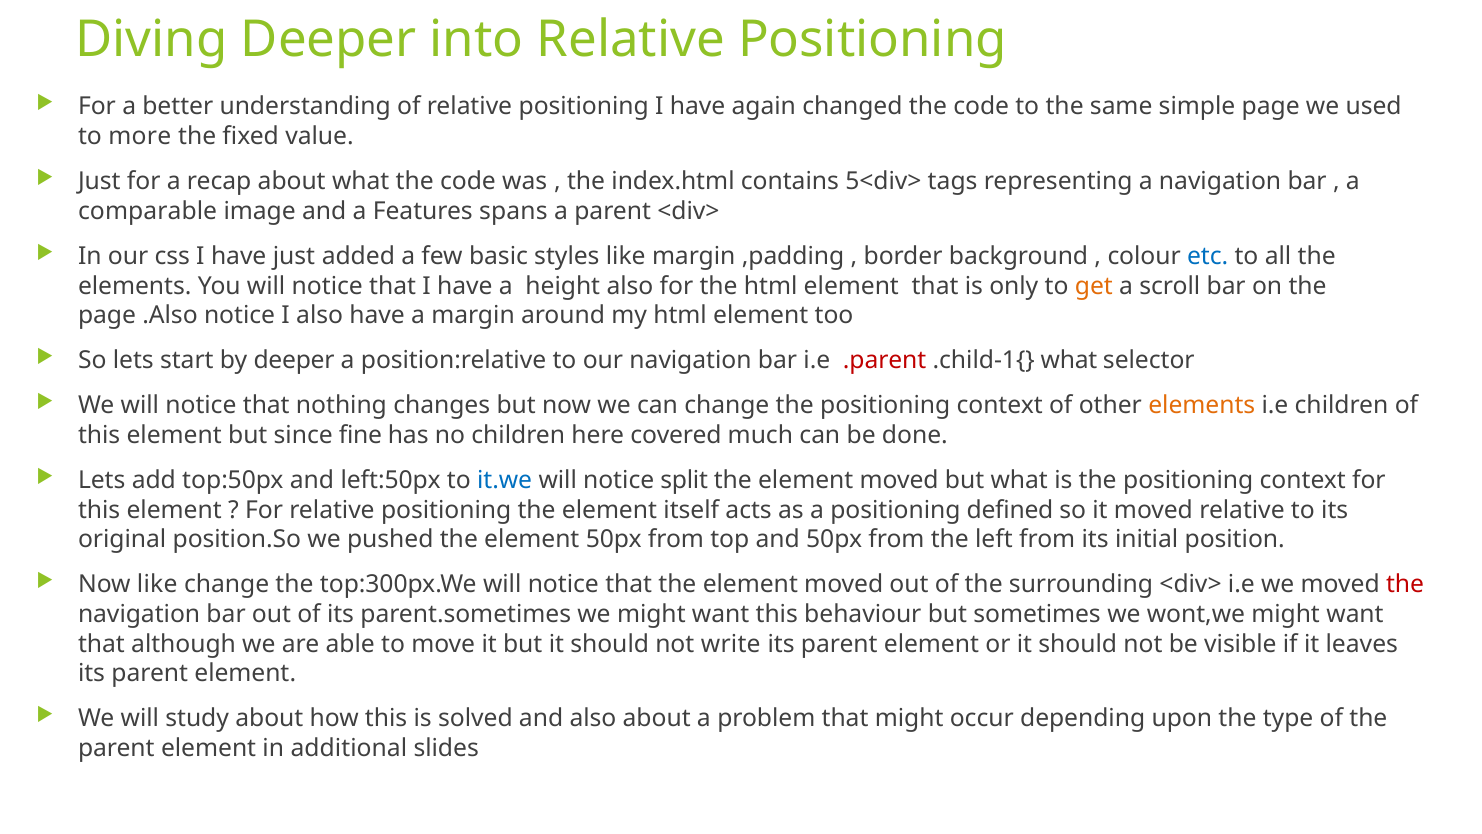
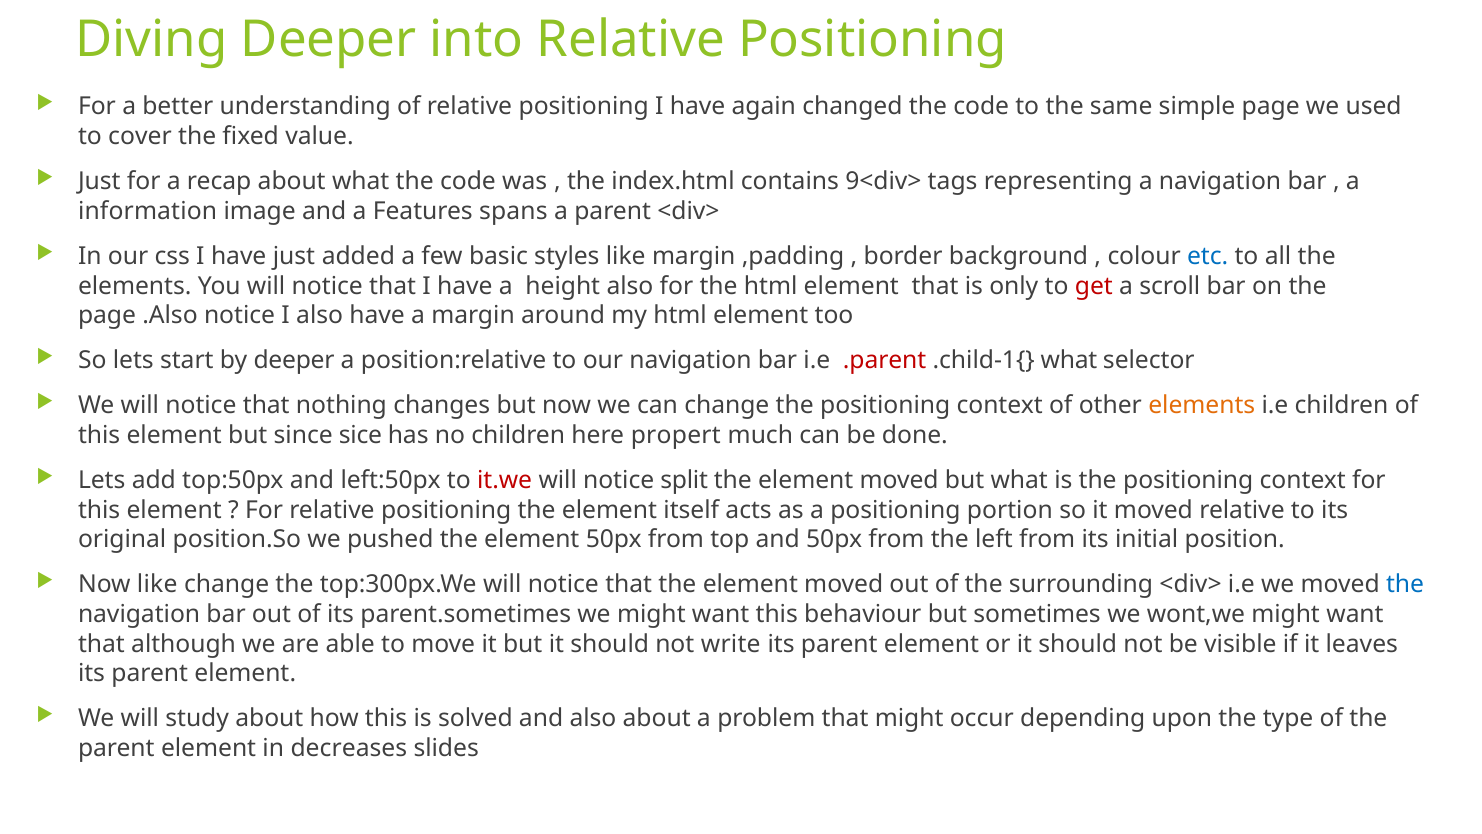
more: more -> cover (140, 136)
5<div>: 5<div> -> 9<div> (883, 181)
comparable: comparable -> information (148, 211)
get colour: orange -> red (1094, 286)
fine: fine -> sice (360, 435)
covered: covered -> propert (676, 435)
it.we colour: blue -> red (505, 480)
defined: defined -> portion (1010, 510)
the colour: red -> blue (1405, 585)
additional: additional -> decreases (349, 748)
